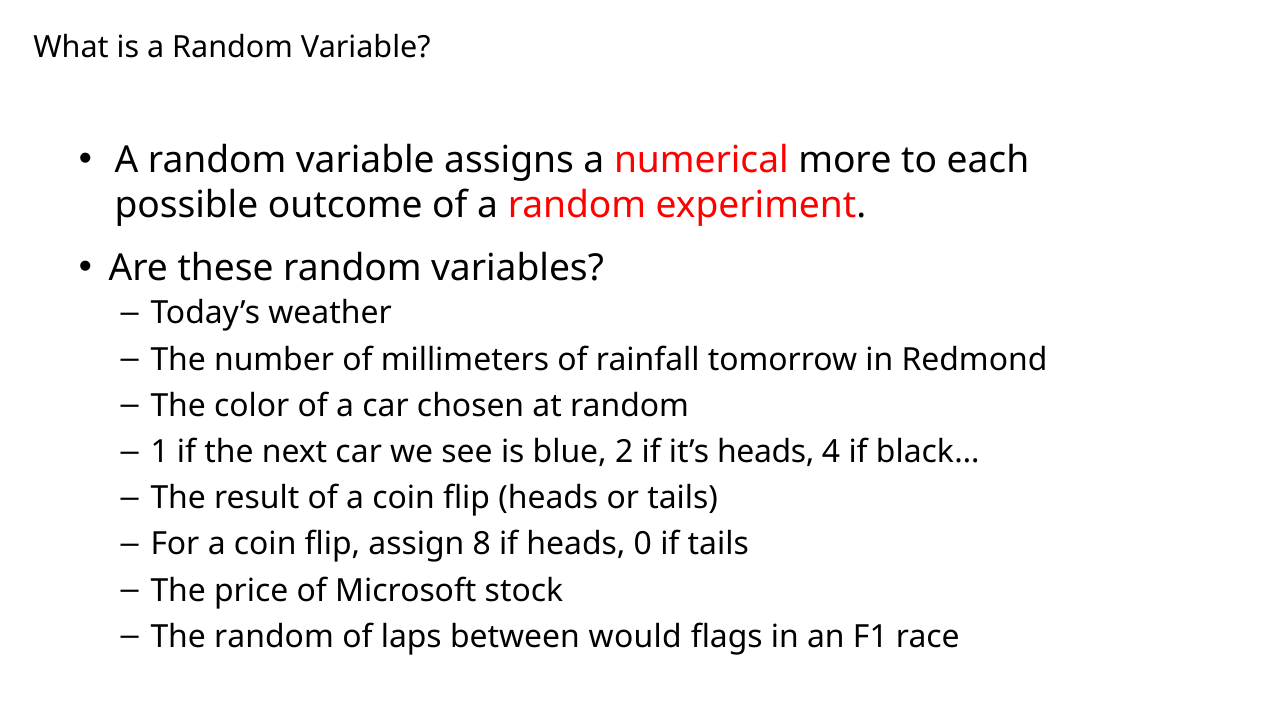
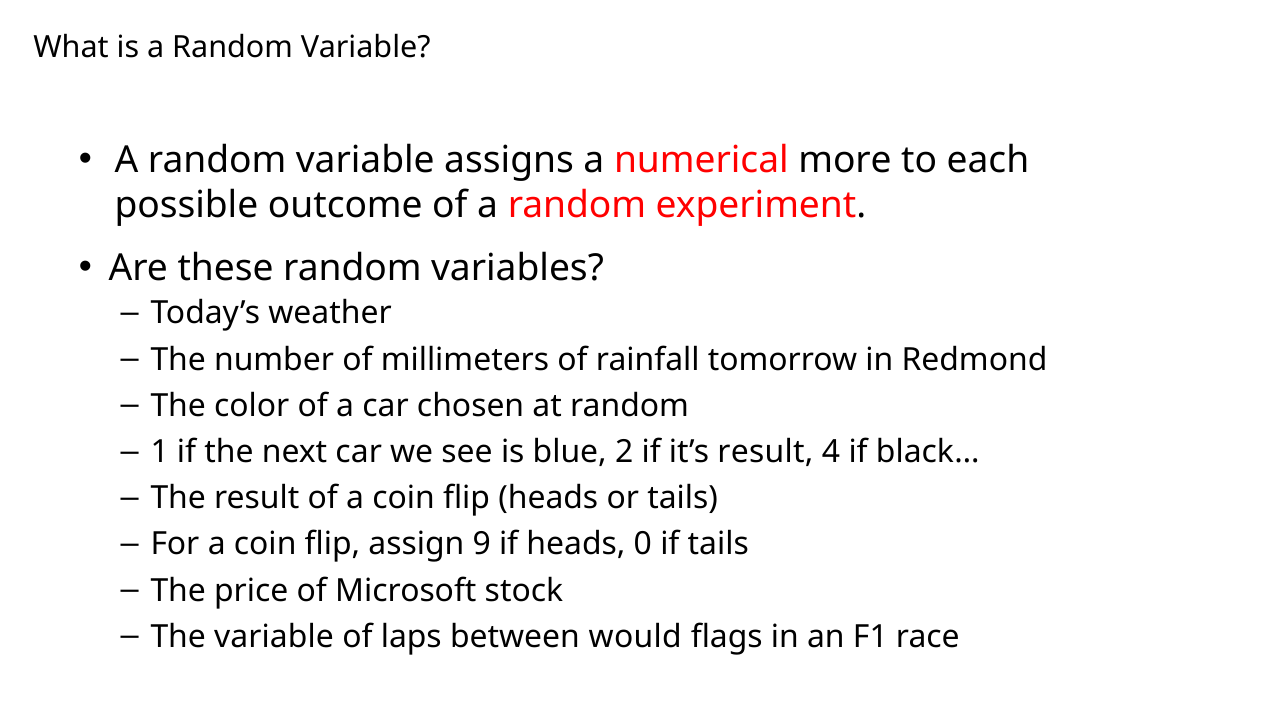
it’s heads: heads -> result (765, 452)
8: 8 -> 9 (482, 545)
The random: random -> variable (274, 637)
